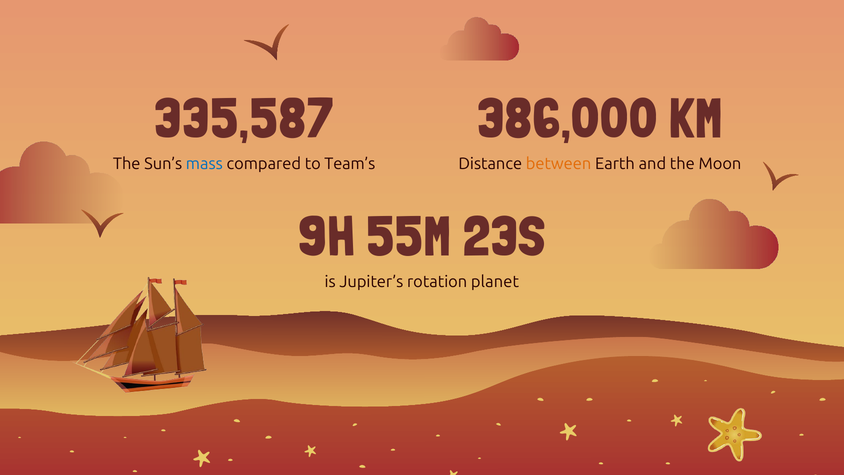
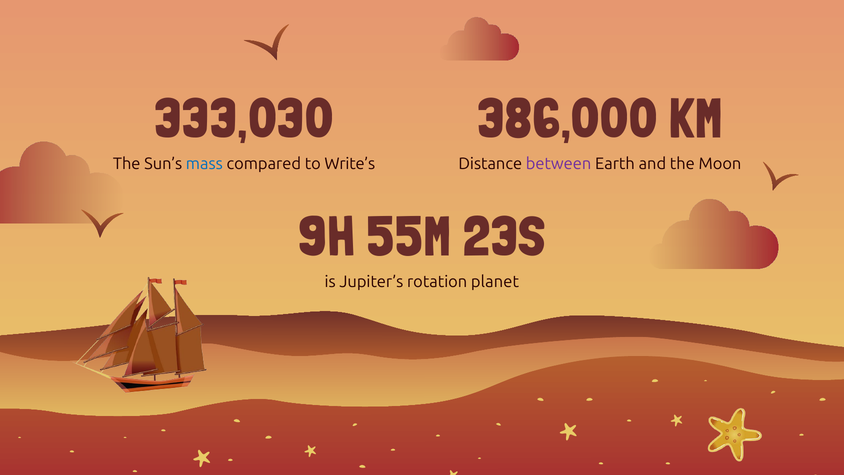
335,587: 335,587 -> 333,030 (244, 119)
Team’s: Team’s -> Write’s (350, 164)
between colour: orange -> purple (559, 164)
